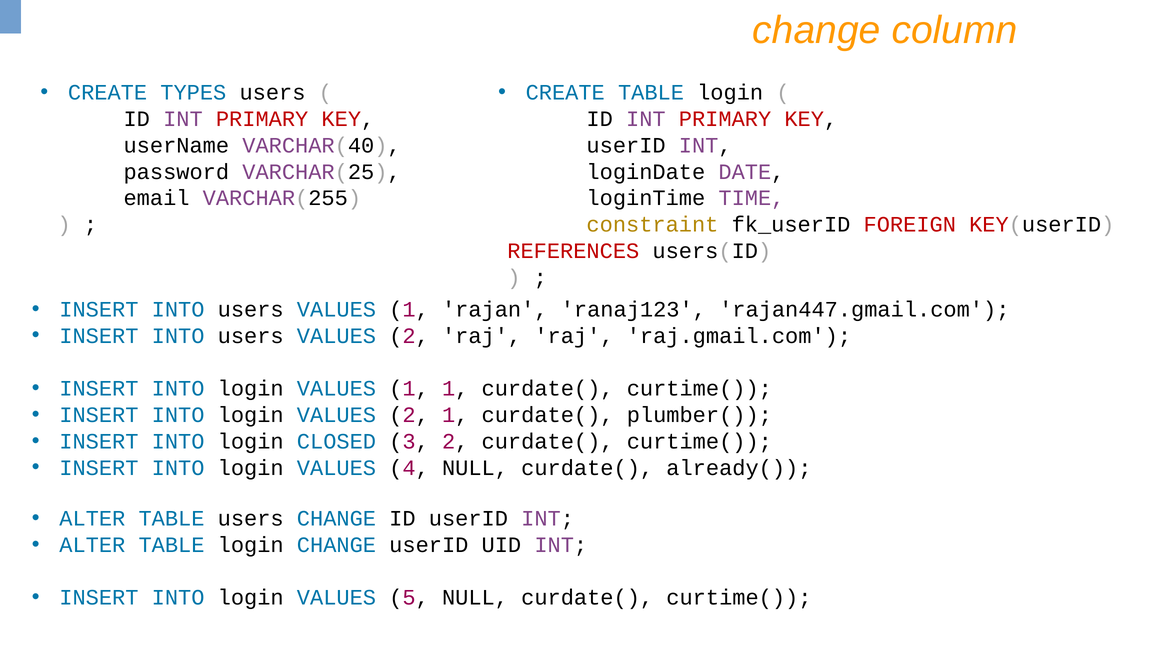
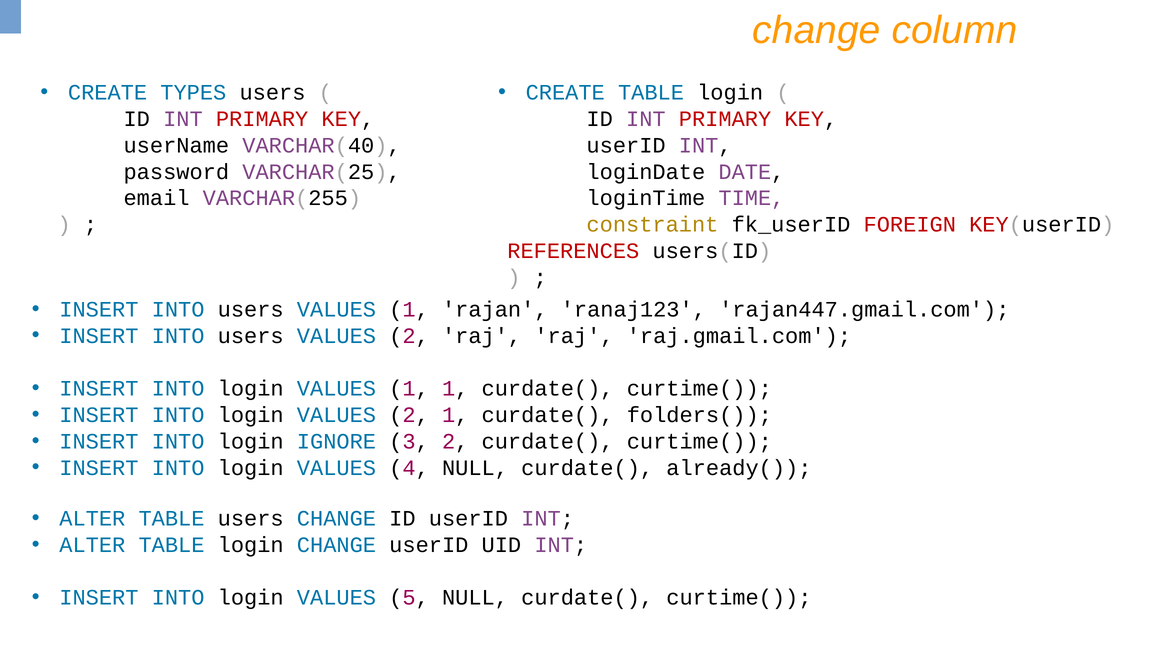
plumber(: plumber( -> folders( (699, 415)
CLOSED: CLOSED -> IGNORE (336, 441)
